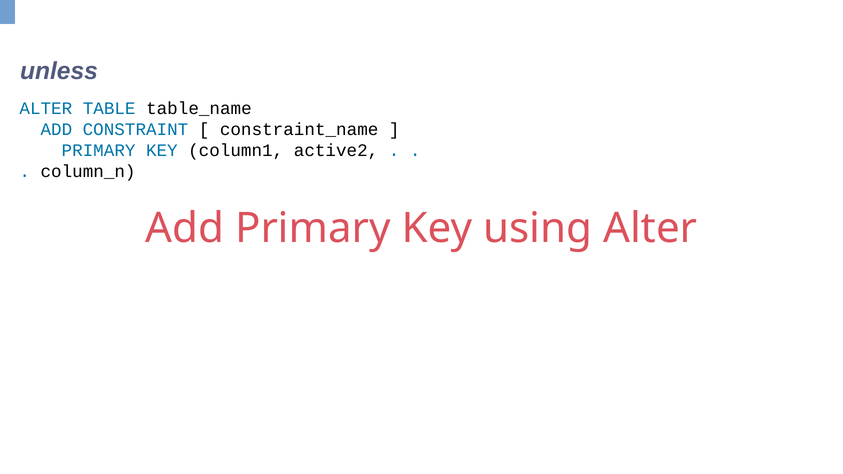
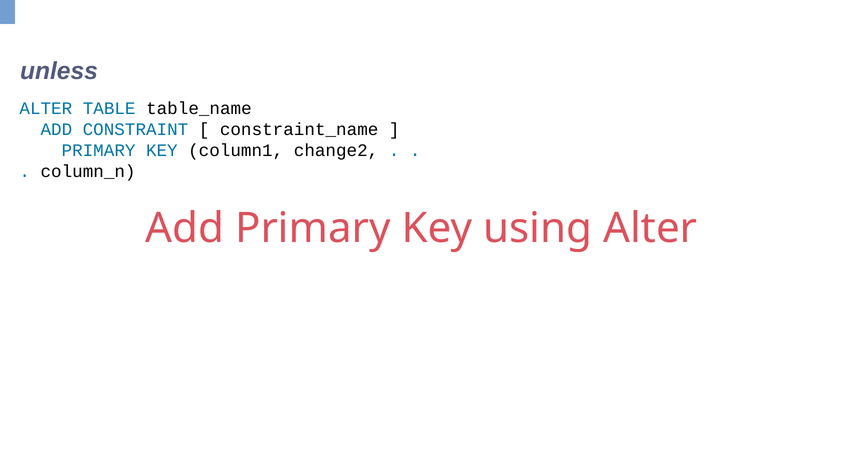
active2: active2 -> change2 (336, 151)
